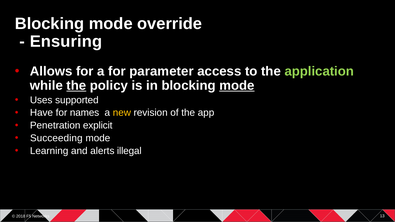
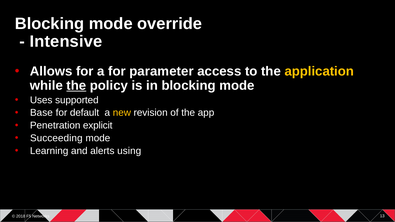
Ensuring: Ensuring -> Intensive (66, 41)
application colour: light green -> yellow (319, 71)
mode underline: present -> none (237, 86)
Have: Have -> Base (41, 113)
names: names -> default (85, 113)
illegal: illegal -> using (129, 151)
